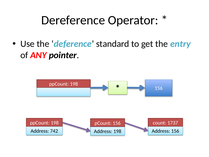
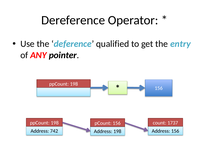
standard: standard -> qualified (113, 44)
